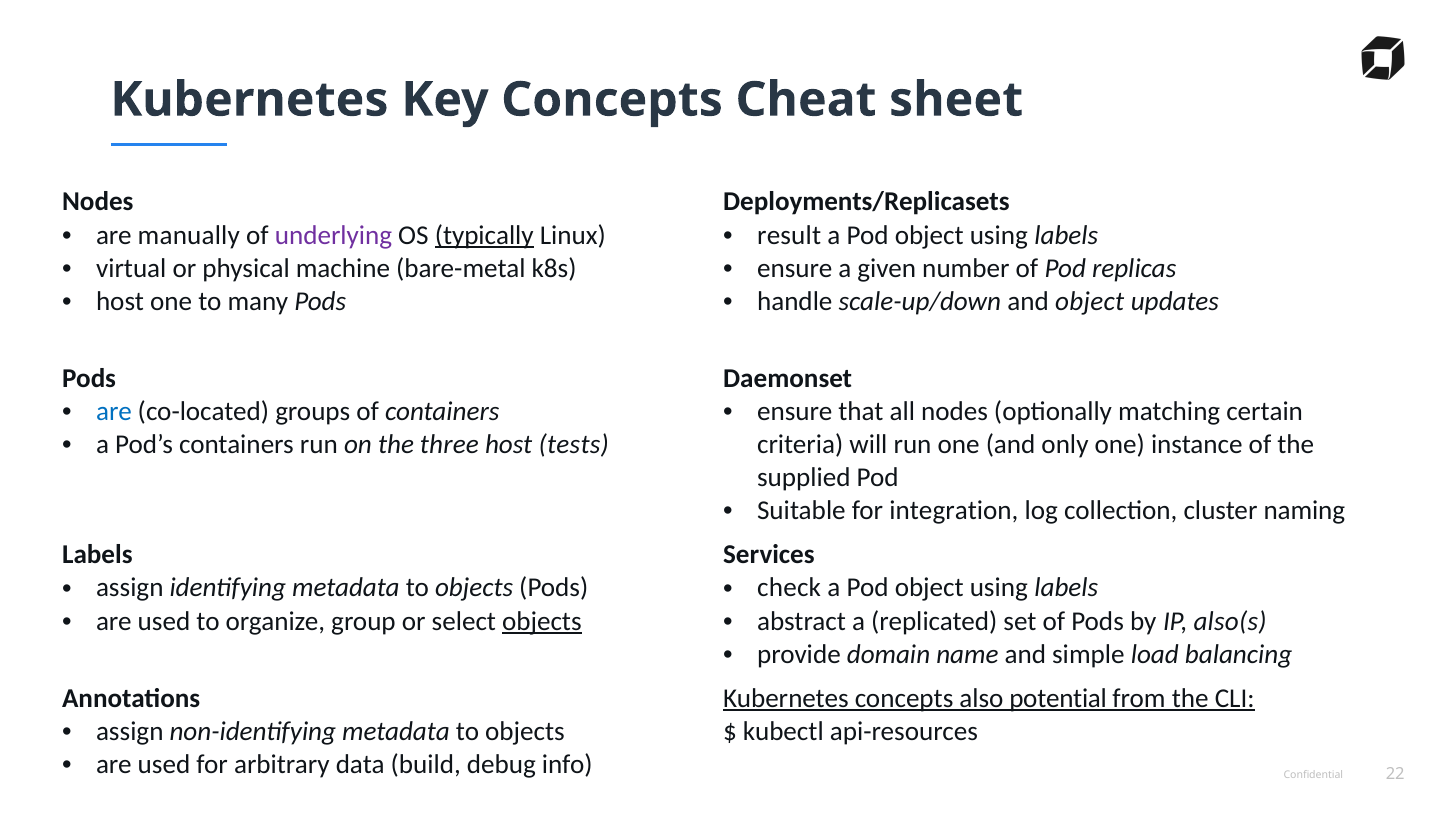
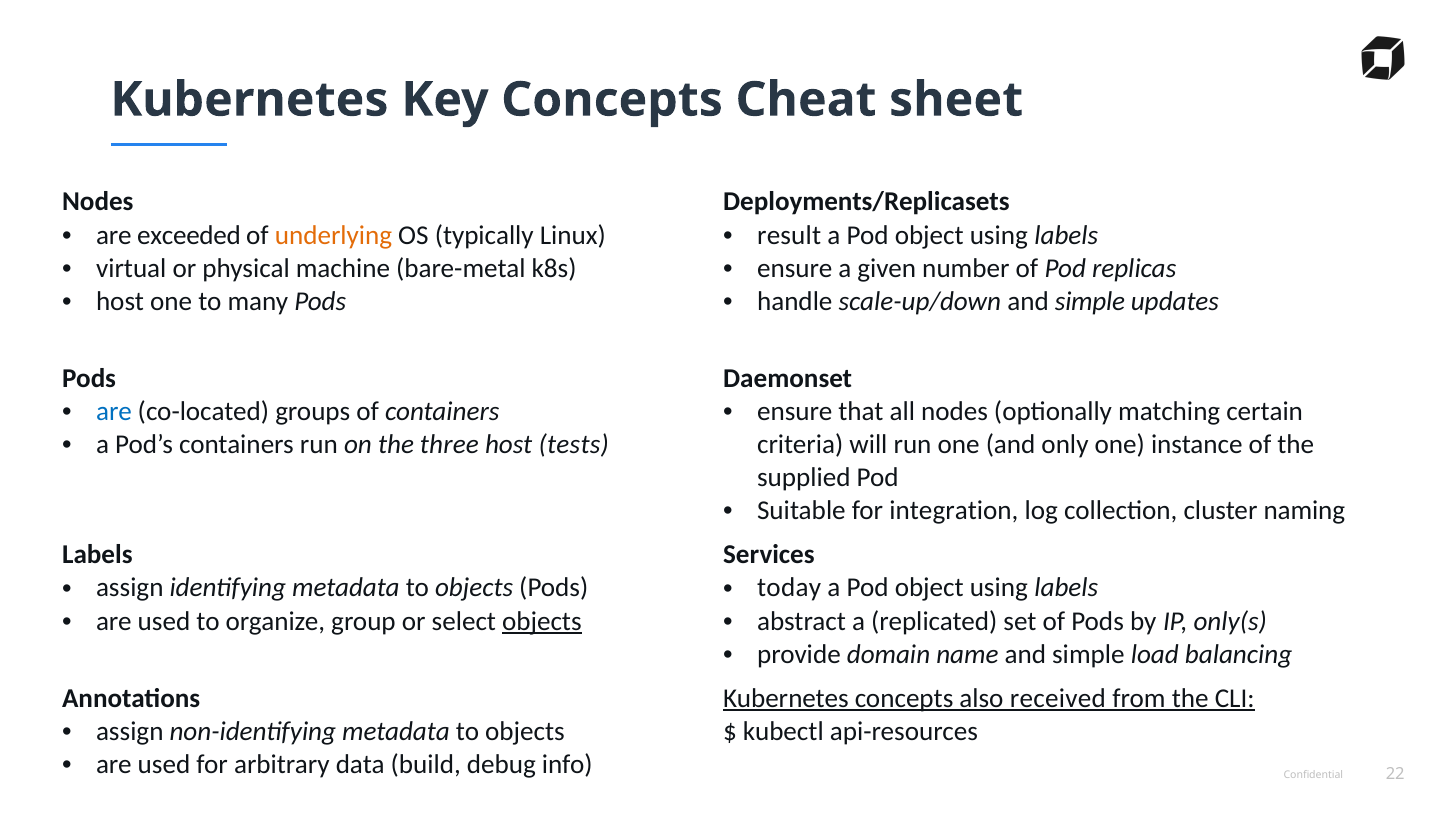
manually: manually -> exceeded (189, 235)
underlying colour: purple -> orange (333, 235)
typically underline: present -> none (484, 235)
scale-up/down and object: object -> simple (1090, 301)
check: check -> today (789, 588)
also(s: also(s -> only(s (1230, 621)
potential: potential -> received (1058, 698)
